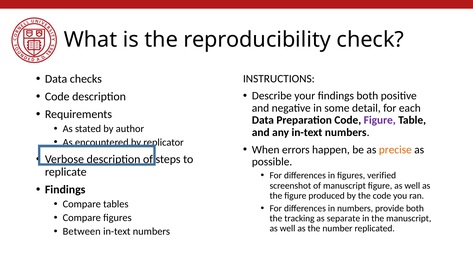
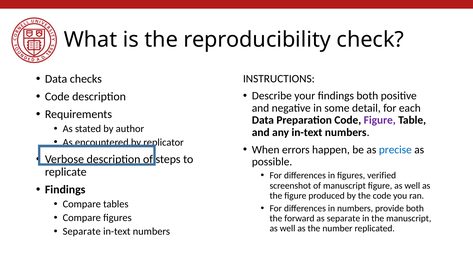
precise colour: orange -> blue (395, 150)
tracking: tracking -> forward (299, 218)
Between: Between -> Separate (82, 231)
